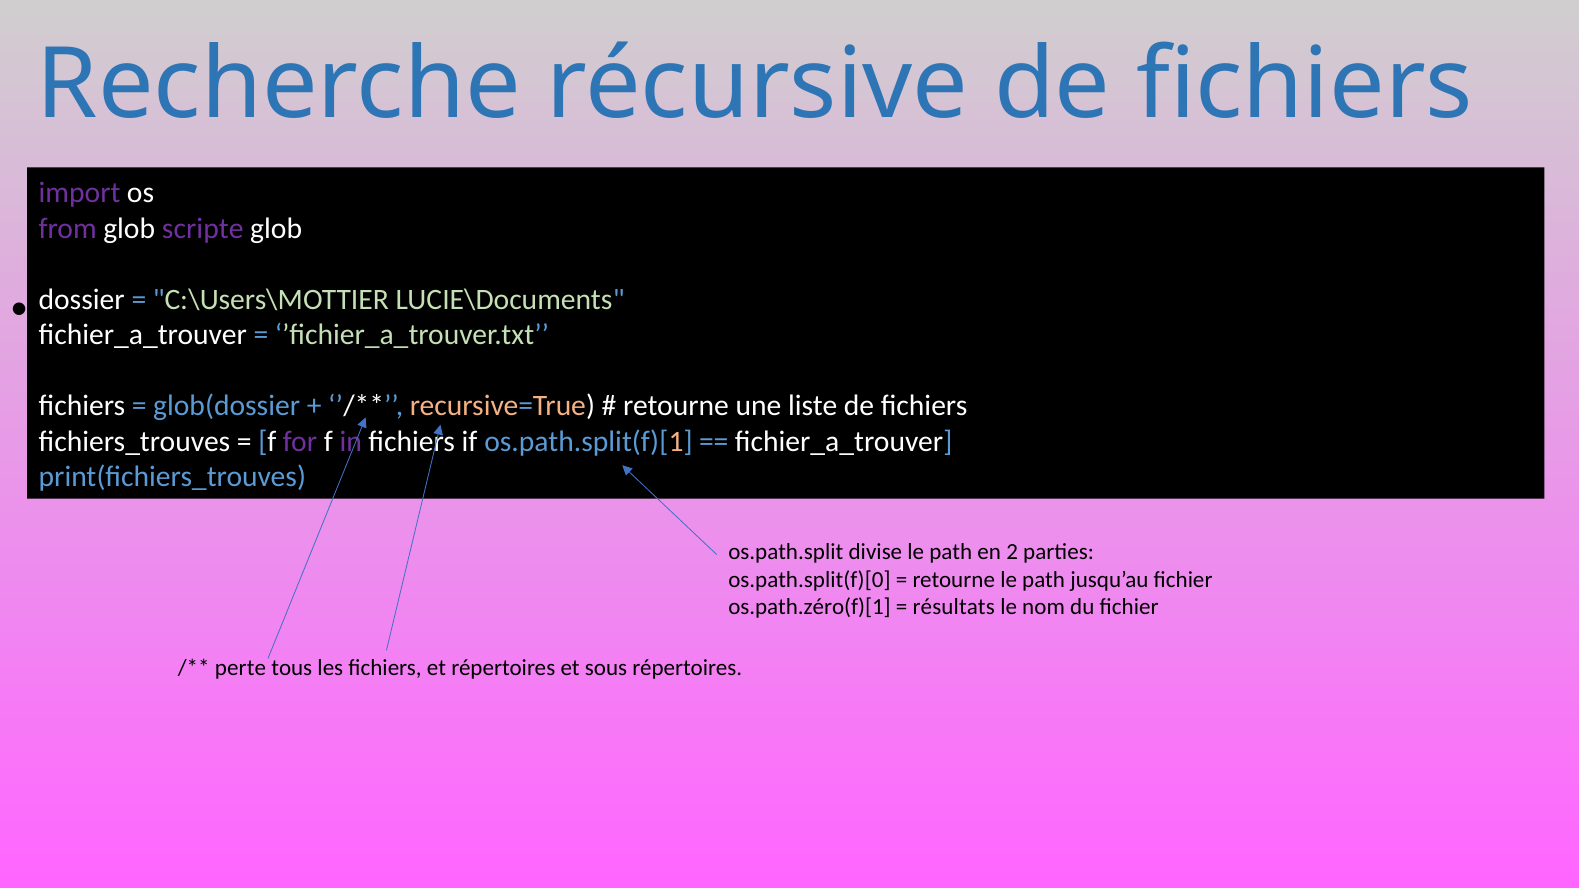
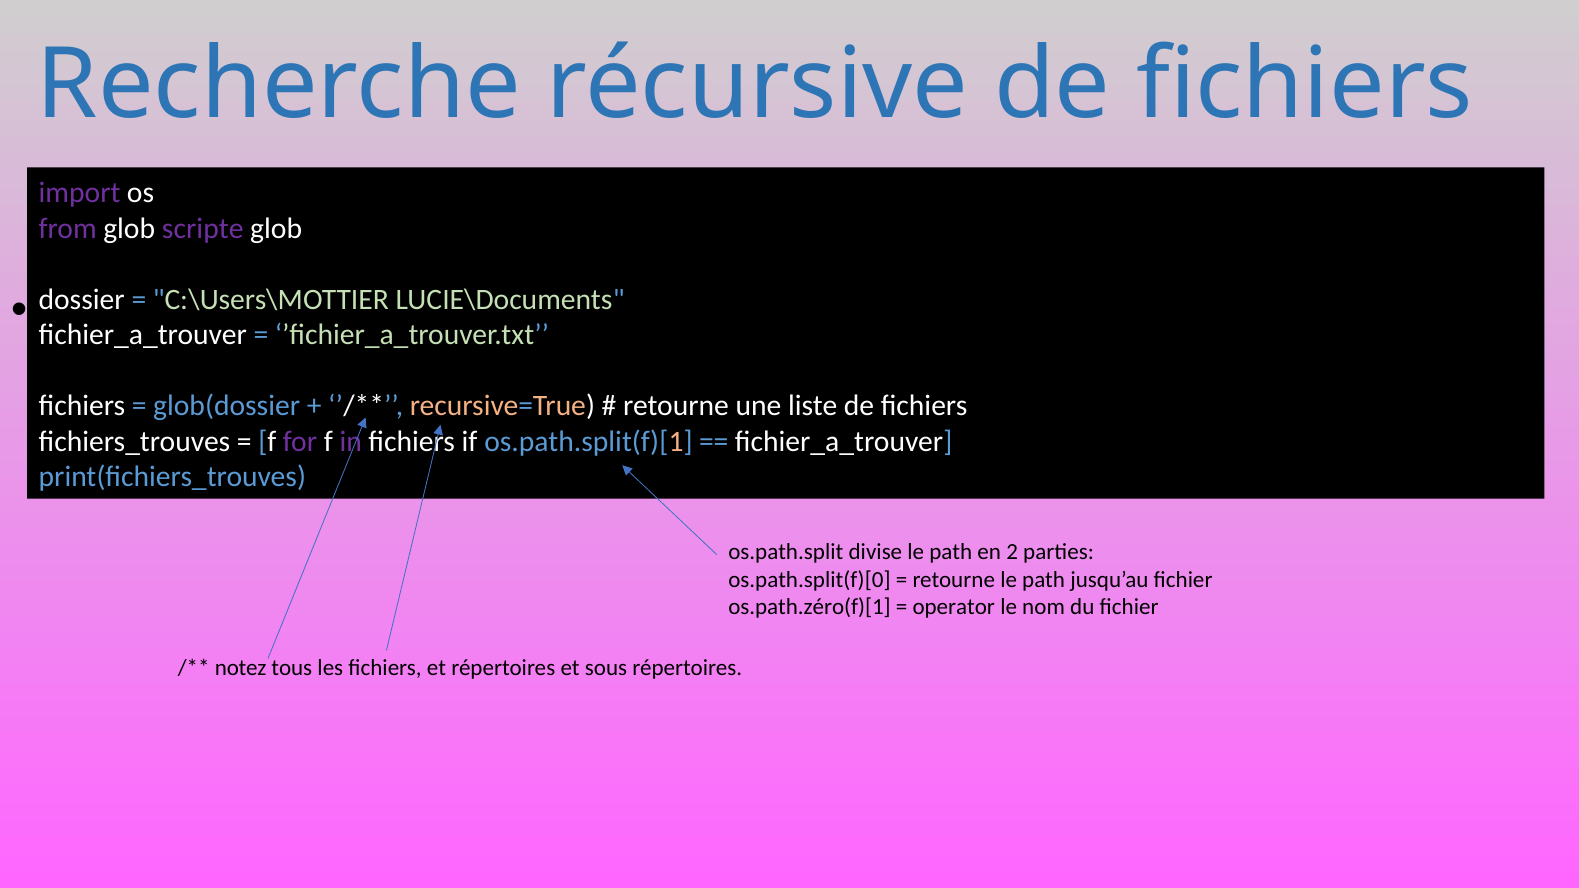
résultats: résultats -> operator (954, 607)
perte: perte -> notez (241, 668)
